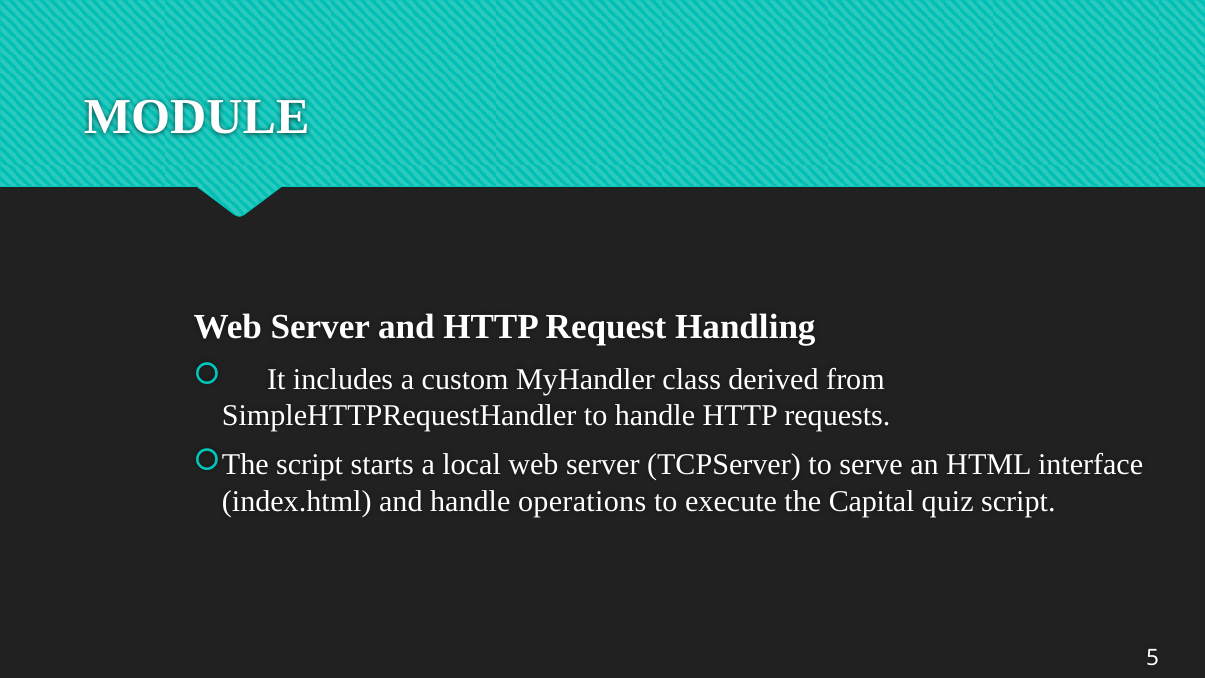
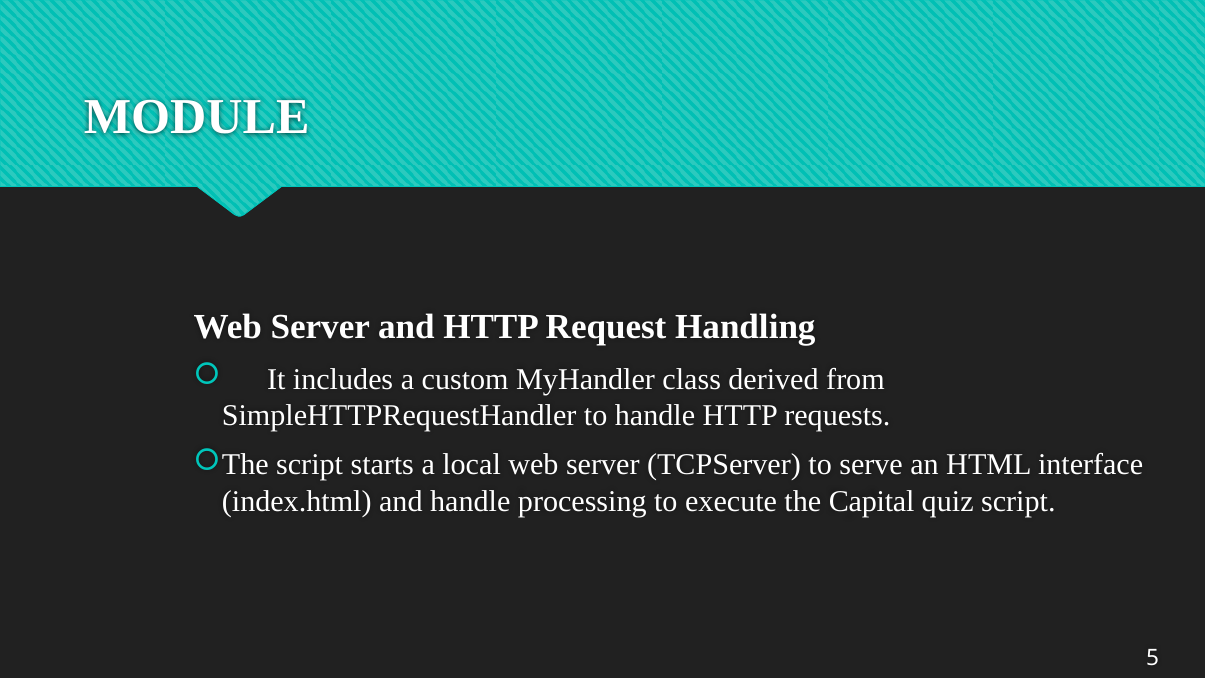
operations: operations -> processing (582, 501)
